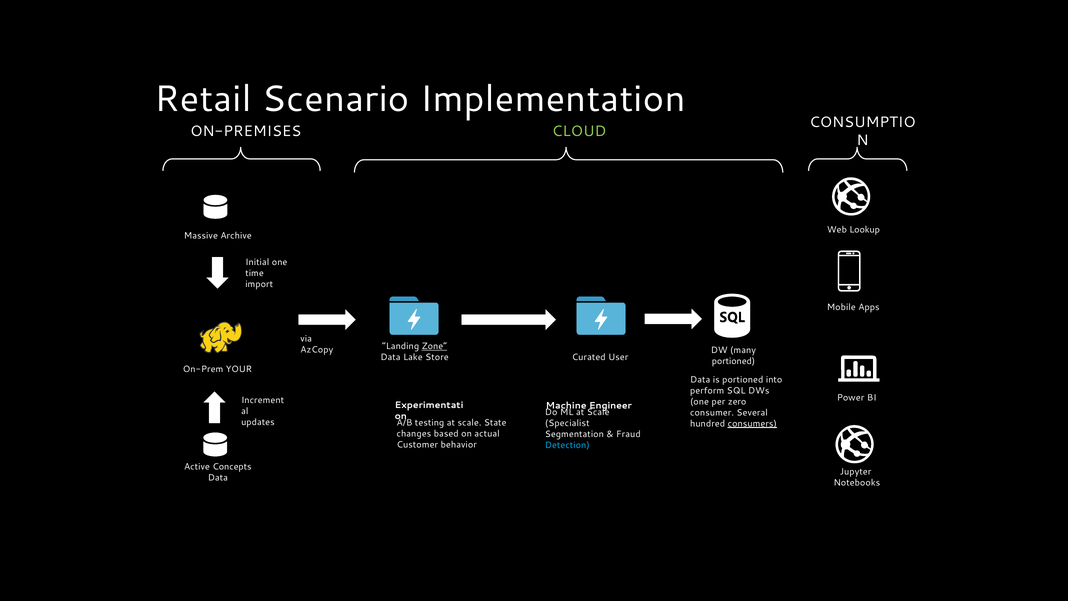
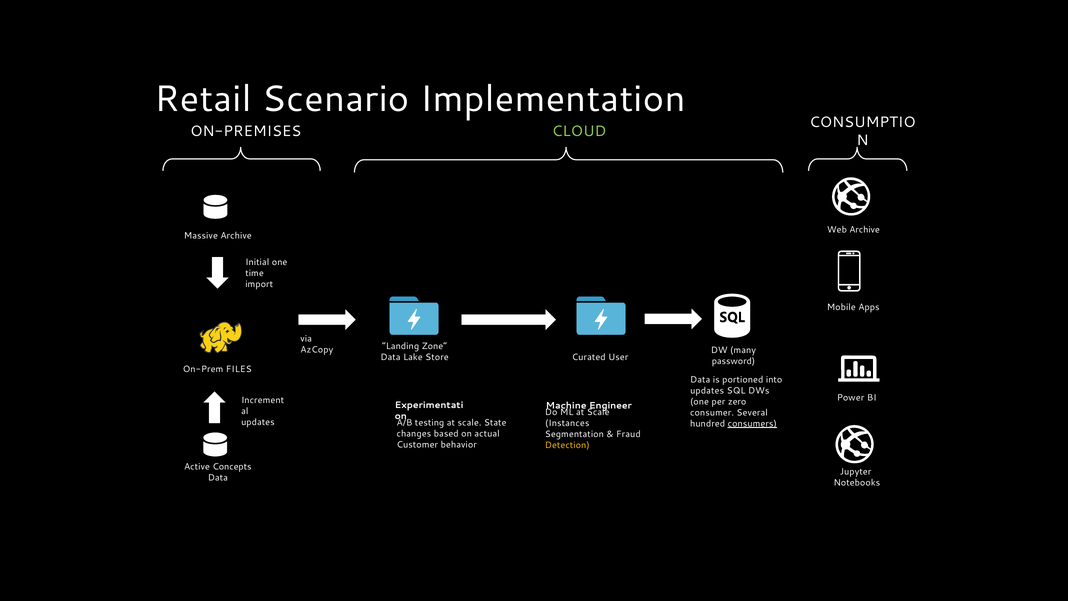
Web Lookup: Lookup -> Archive (865, 230)
Zone underline: present -> none (434, 346)
portioned: portioned -> password (733, 361)
YOUR: YOUR -> FILES (239, 369)
perform: perform -> updates (707, 390)
Specialist: Specialist -> Instances (567, 423)
Detection colour: light blue -> yellow (567, 445)
